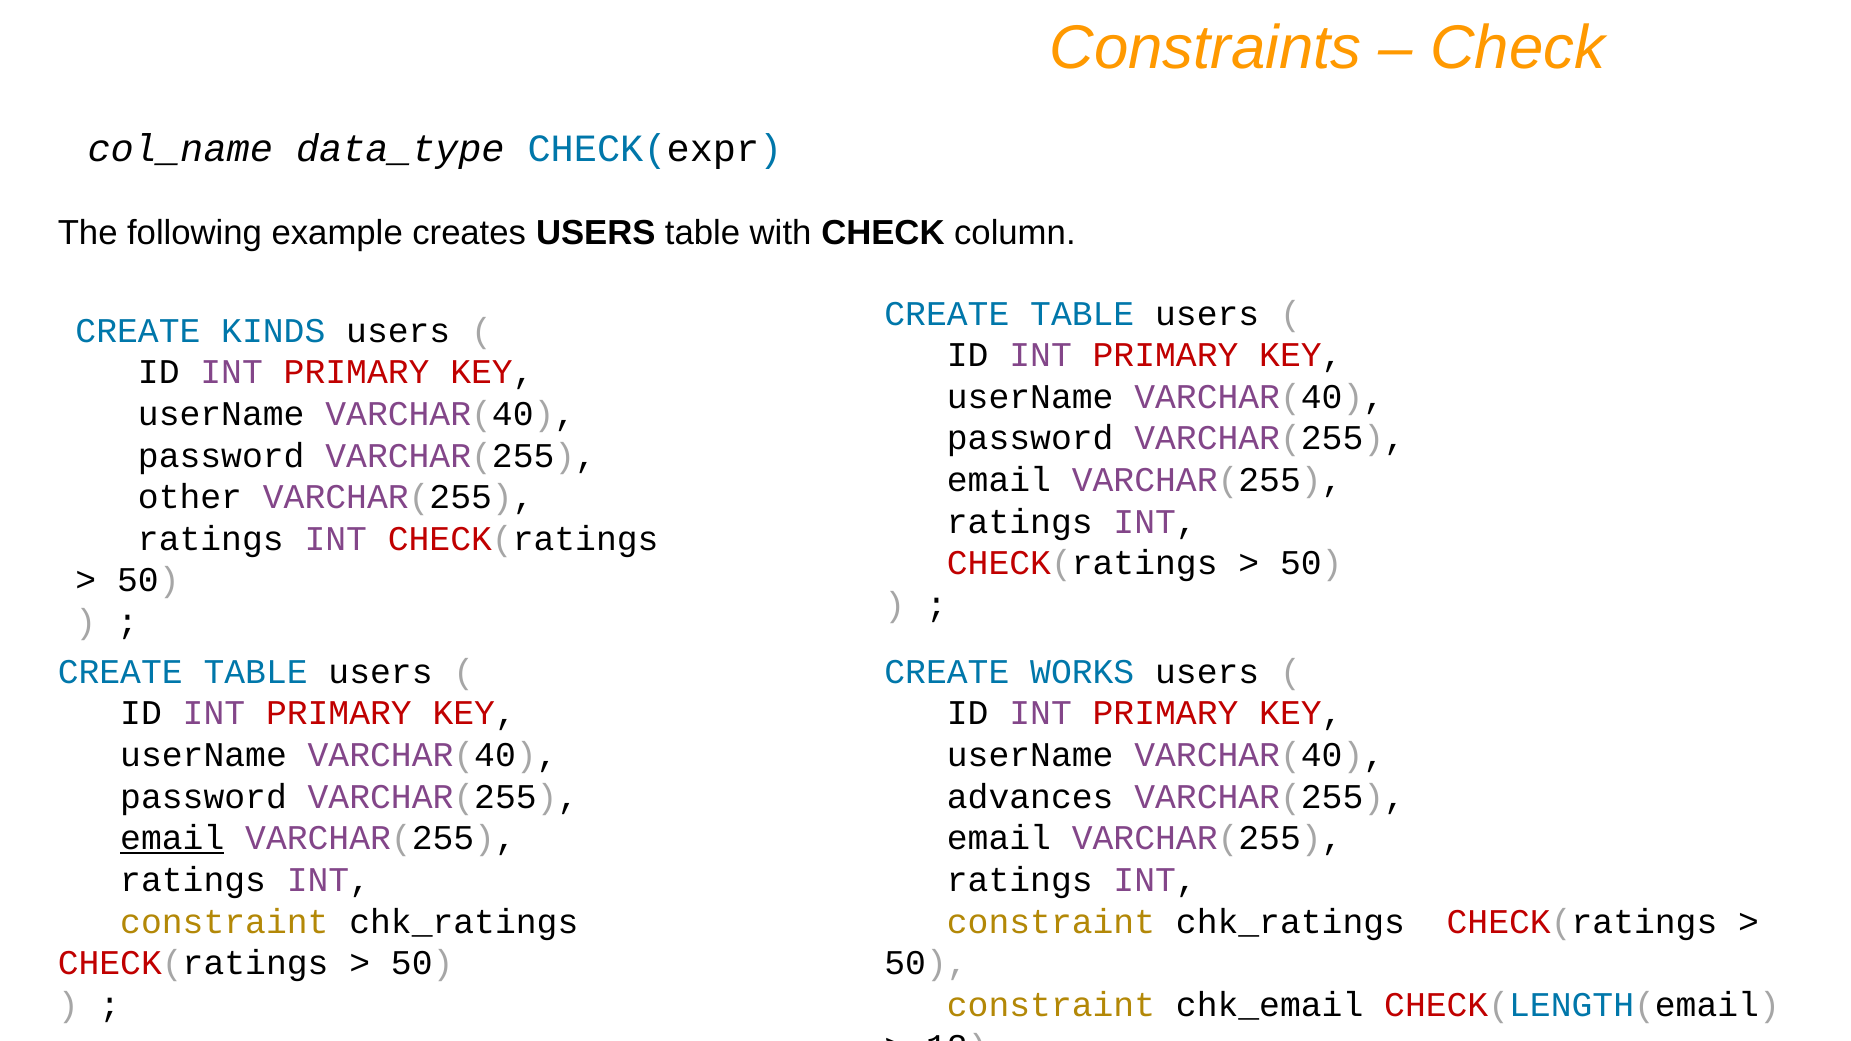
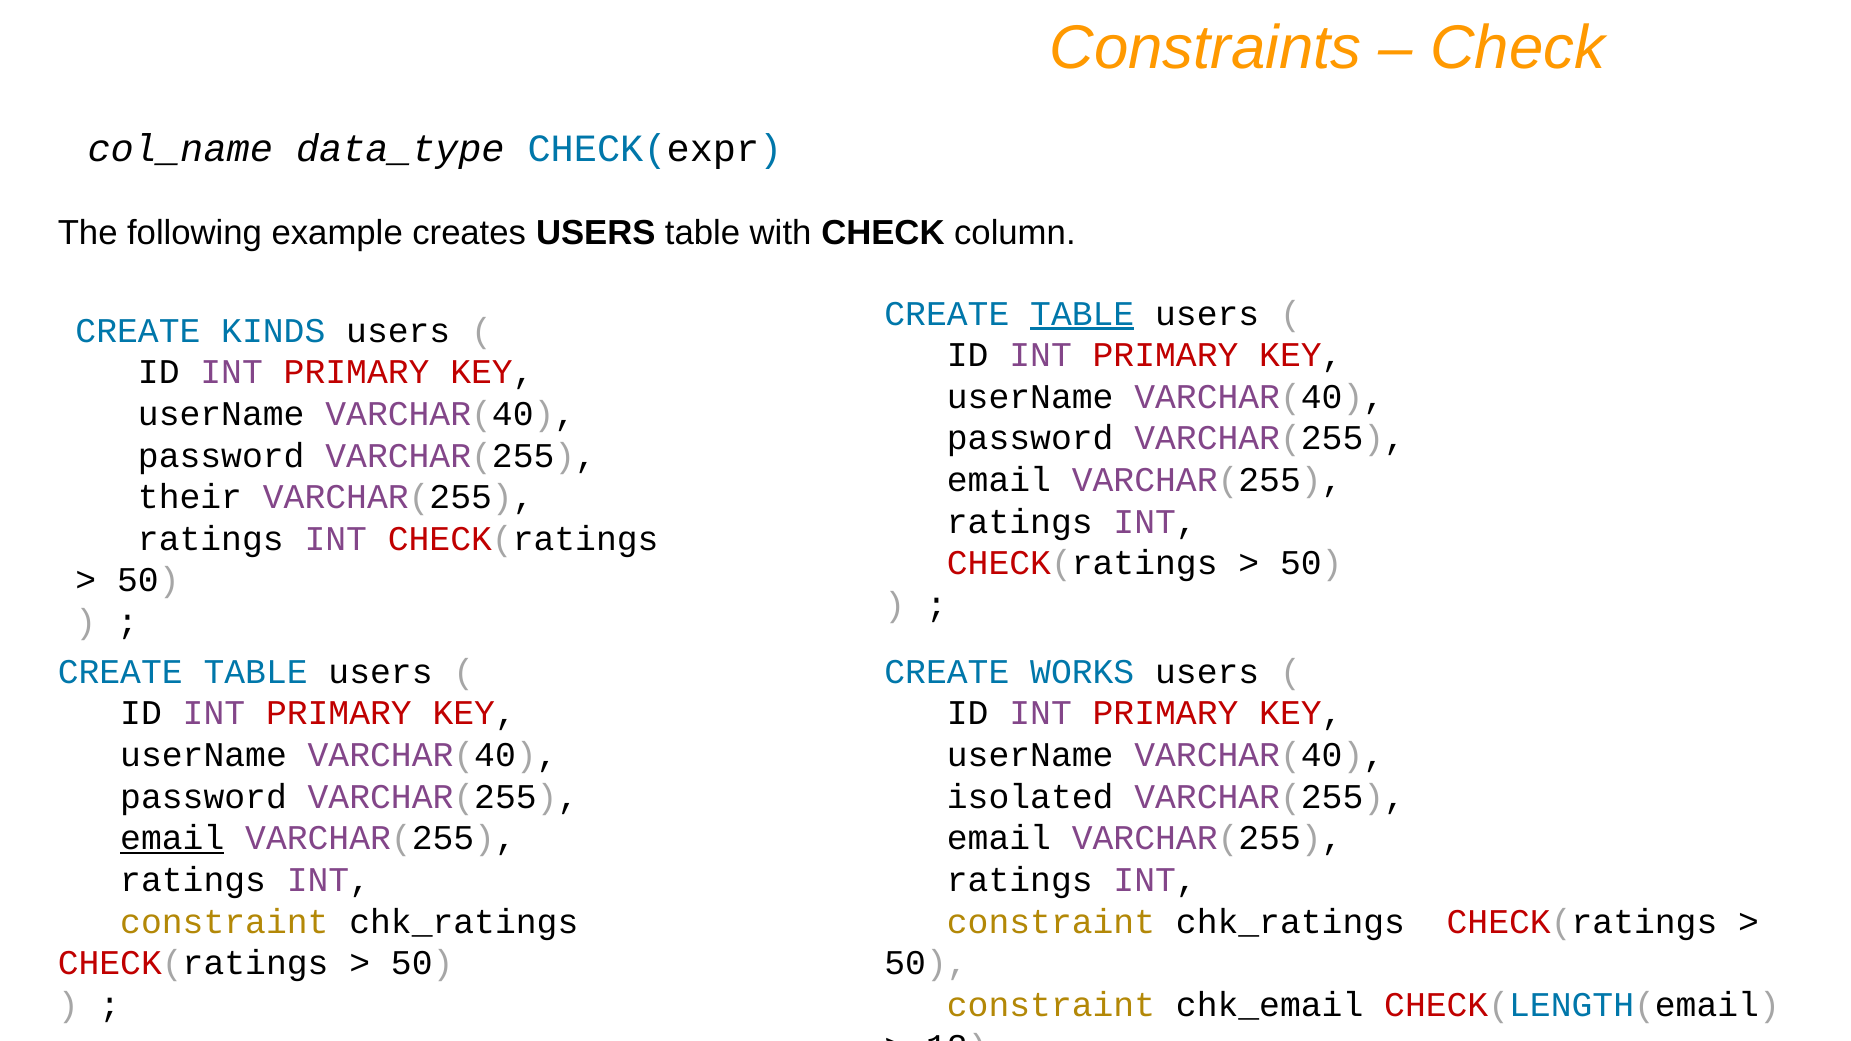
TABLE underline: none -> present (1082, 314)
other: other -> their (190, 497)
advances: advances -> isolated (1030, 797)
